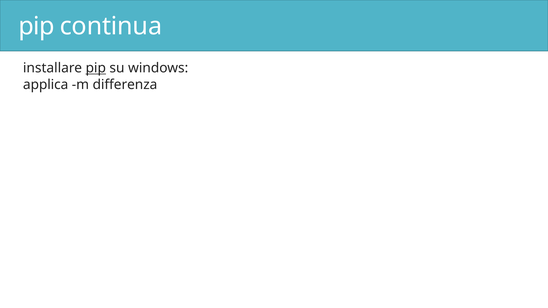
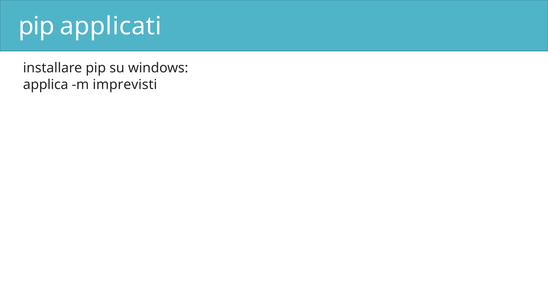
continua: continua -> applicati (111, 26)
pip underline: present -> none (96, 68)
differenza: differenza -> imprevisti (125, 85)
